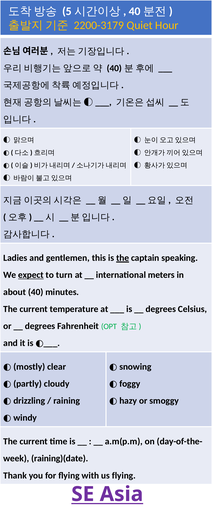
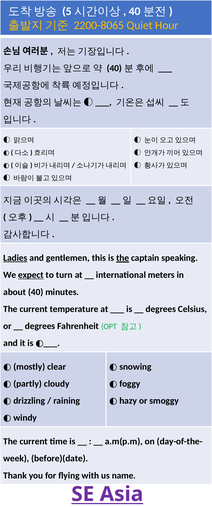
2200-3179: 2200-3179 -> 2200-8065 (99, 25)
Ladies underline: none -> present (15, 258)
raining)(date: raining)(date -> before)(date (60, 459)
us flying: flying -> name (124, 476)
